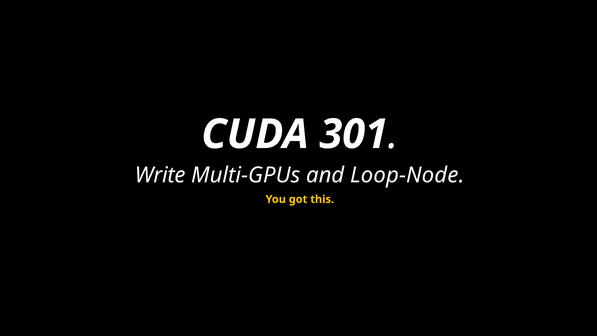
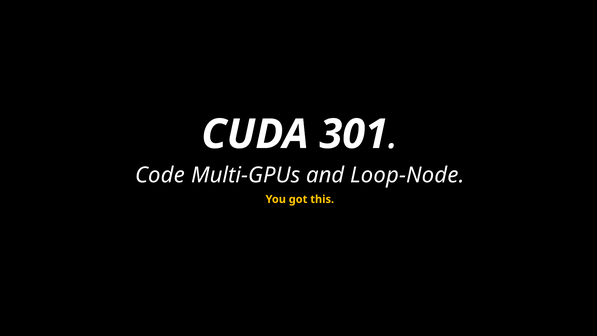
Write: Write -> Code (160, 175)
